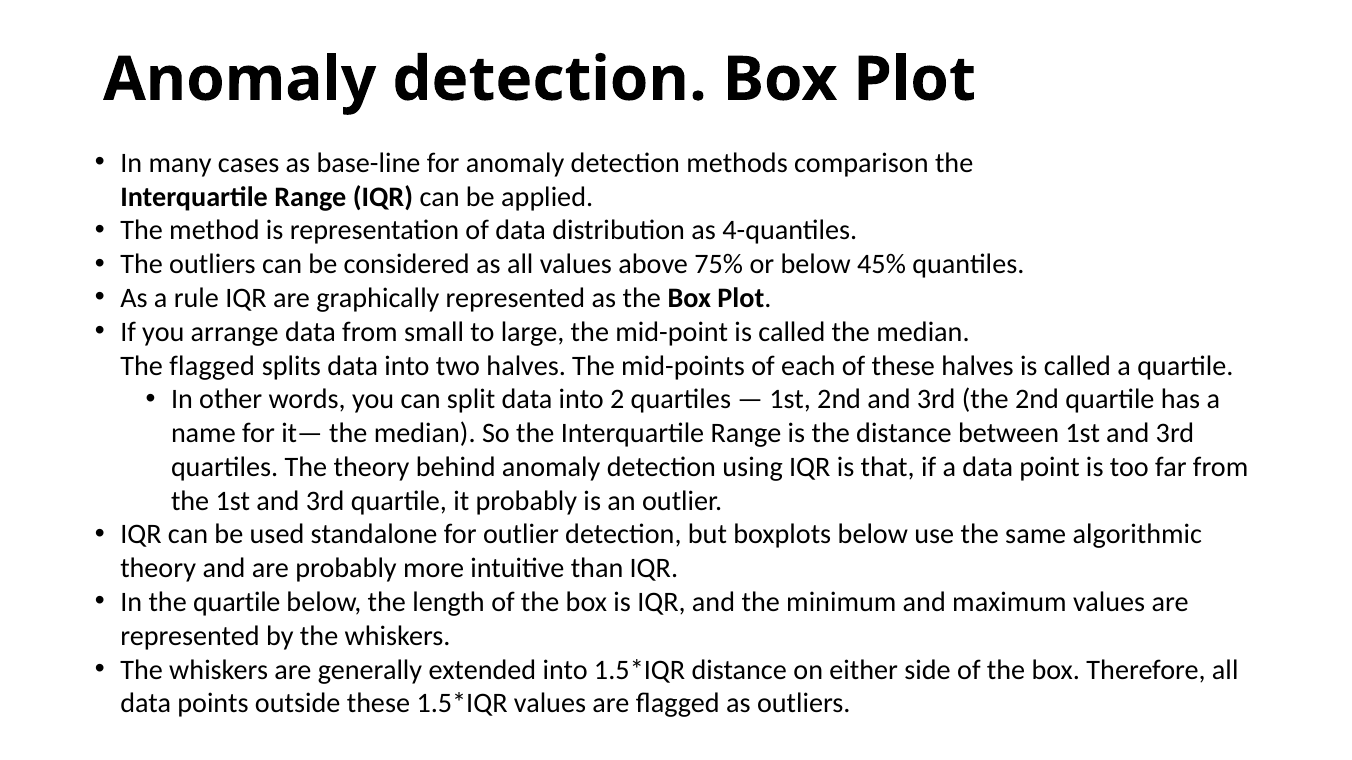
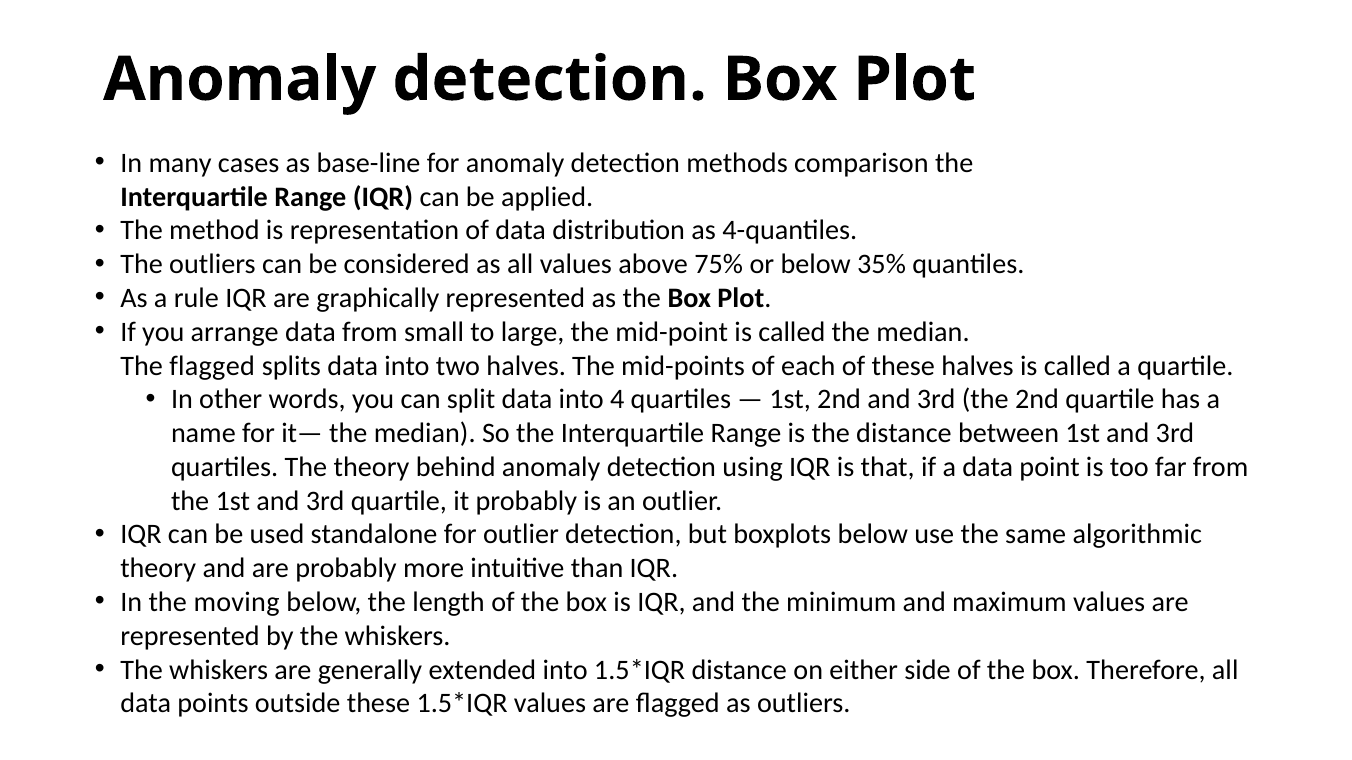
45%: 45% -> 35% (882, 265)
2: 2 -> 4 (617, 400)
the quartile: quartile -> moving (237, 603)
